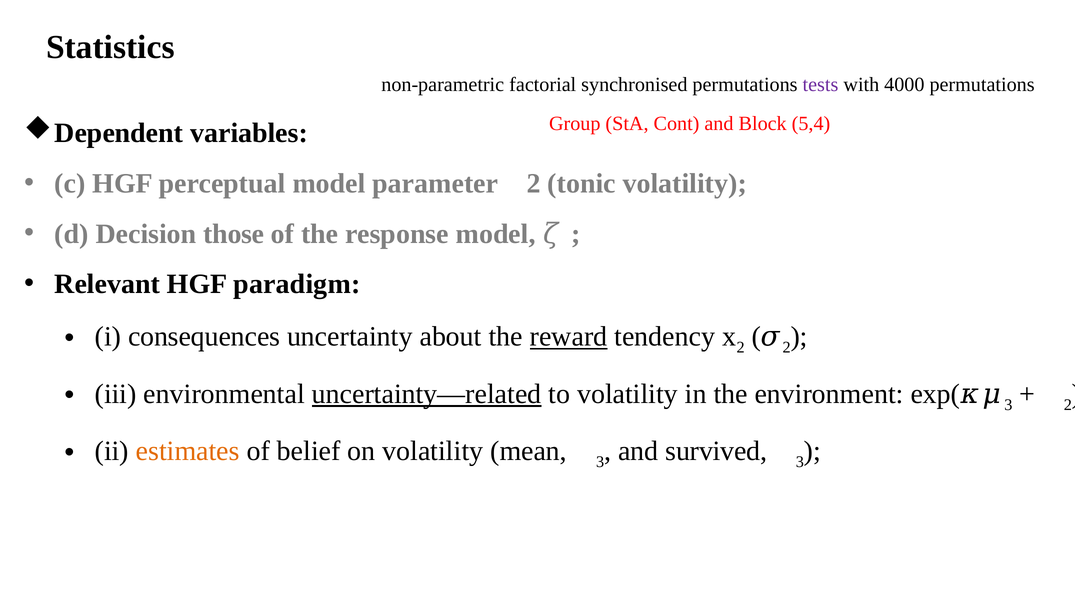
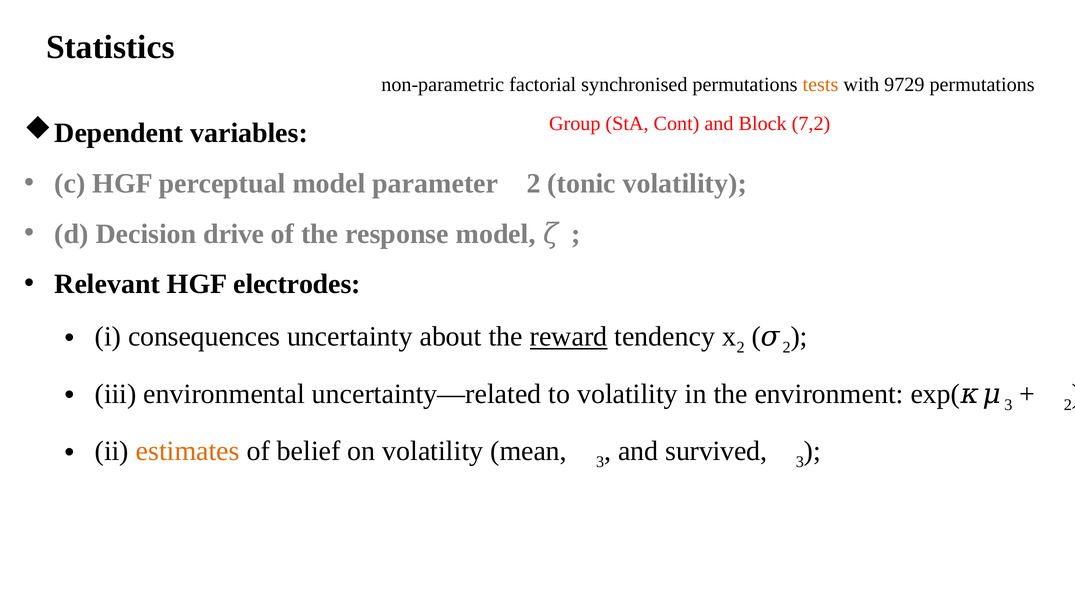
tests colour: purple -> orange (820, 85)
4000: 4000 -> 9729 (904, 85)
5,4: 5,4 -> 7,2 (811, 124)
those: those -> drive (234, 234)
paradigm: paradigm -> electrodes (297, 284)
uncertainty—related underline: present -> none (427, 394)
